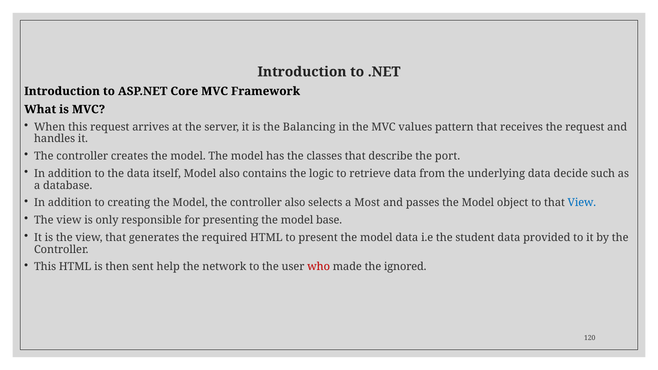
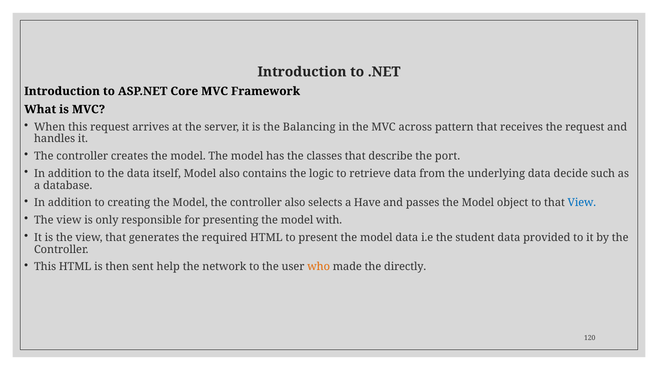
values: values -> across (415, 127)
Most: Most -> Have (367, 203)
base: base -> with (329, 220)
who colour: red -> orange (319, 267)
ignored: ignored -> directly (405, 267)
